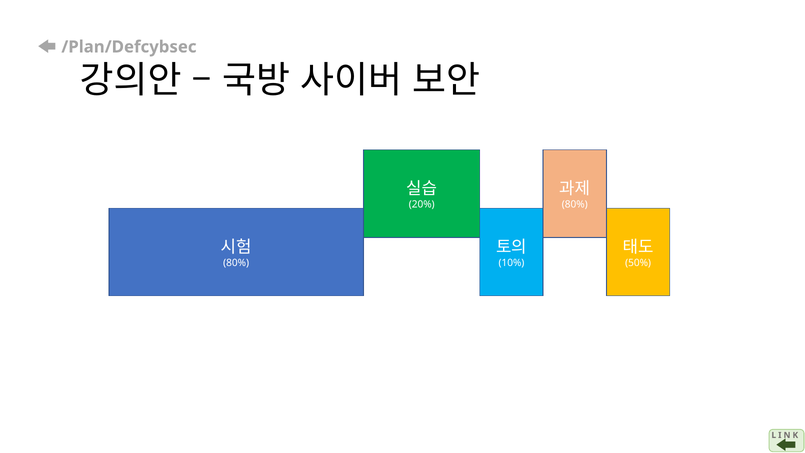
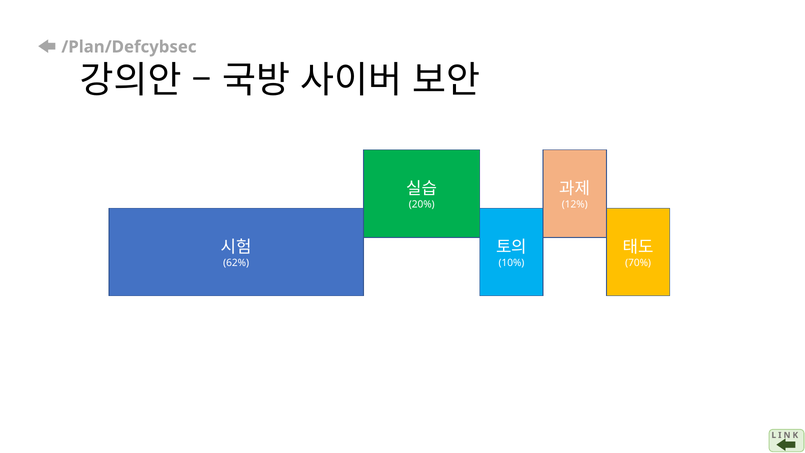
80%: 80% -> 12% (575, 204)
80%: 80% -> 62% (236, 263)
50%: 50% -> 70% (638, 263)
